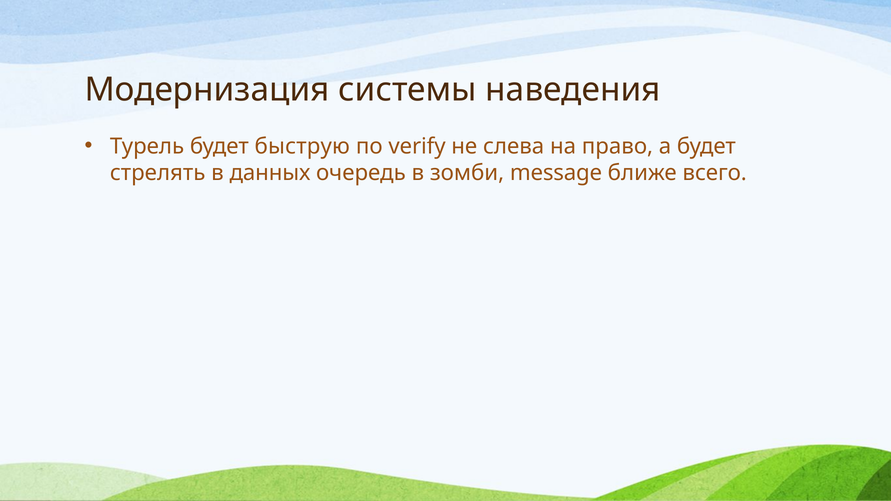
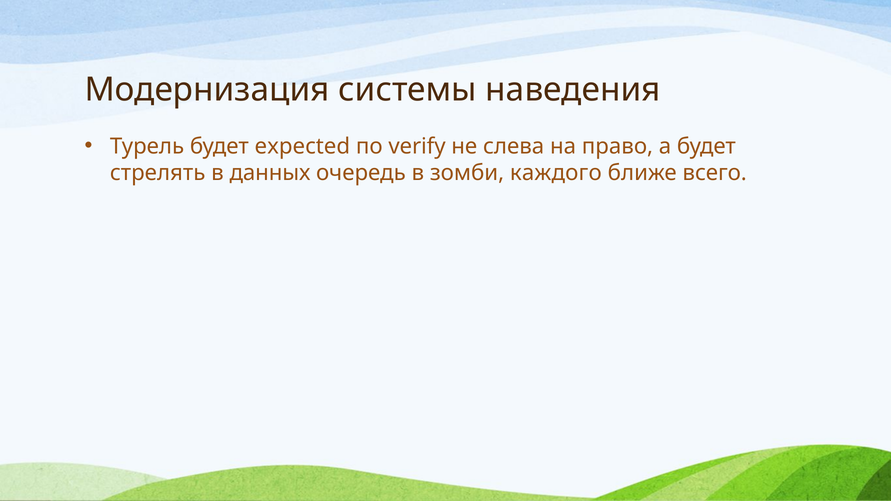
быструю: быструю -> expected (302, 146)
message: message -> каждого (556, 173)
